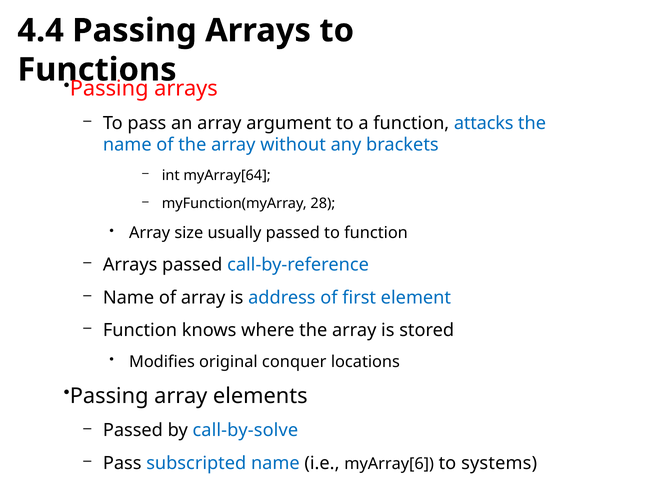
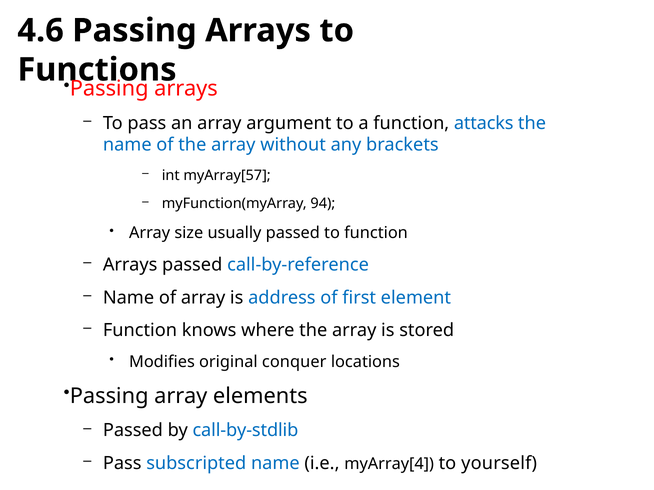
4.4: 4.4 -> 4.6 (41, 31)
myArray[64: myArray[64 -> myArray[57 (227, 175)
28: 28 -> 94 (323, 204)
call-by-solve: call-by-solve -> call-by-stdlib (245, 431)
myArray[6: myArray[6 -> myArray[4 (389, 464)
systems: systems -> yourself (499, 464)
